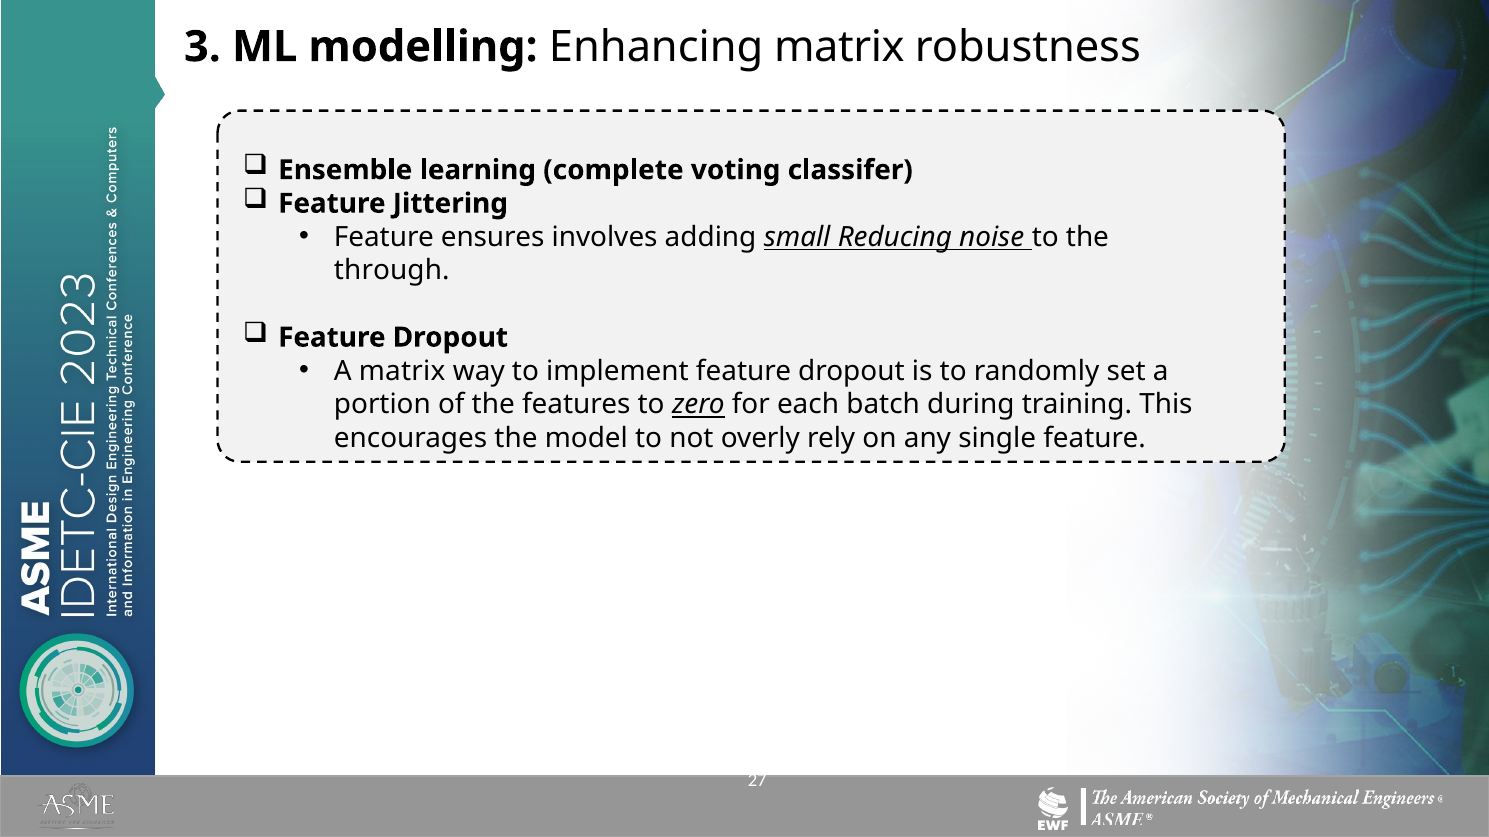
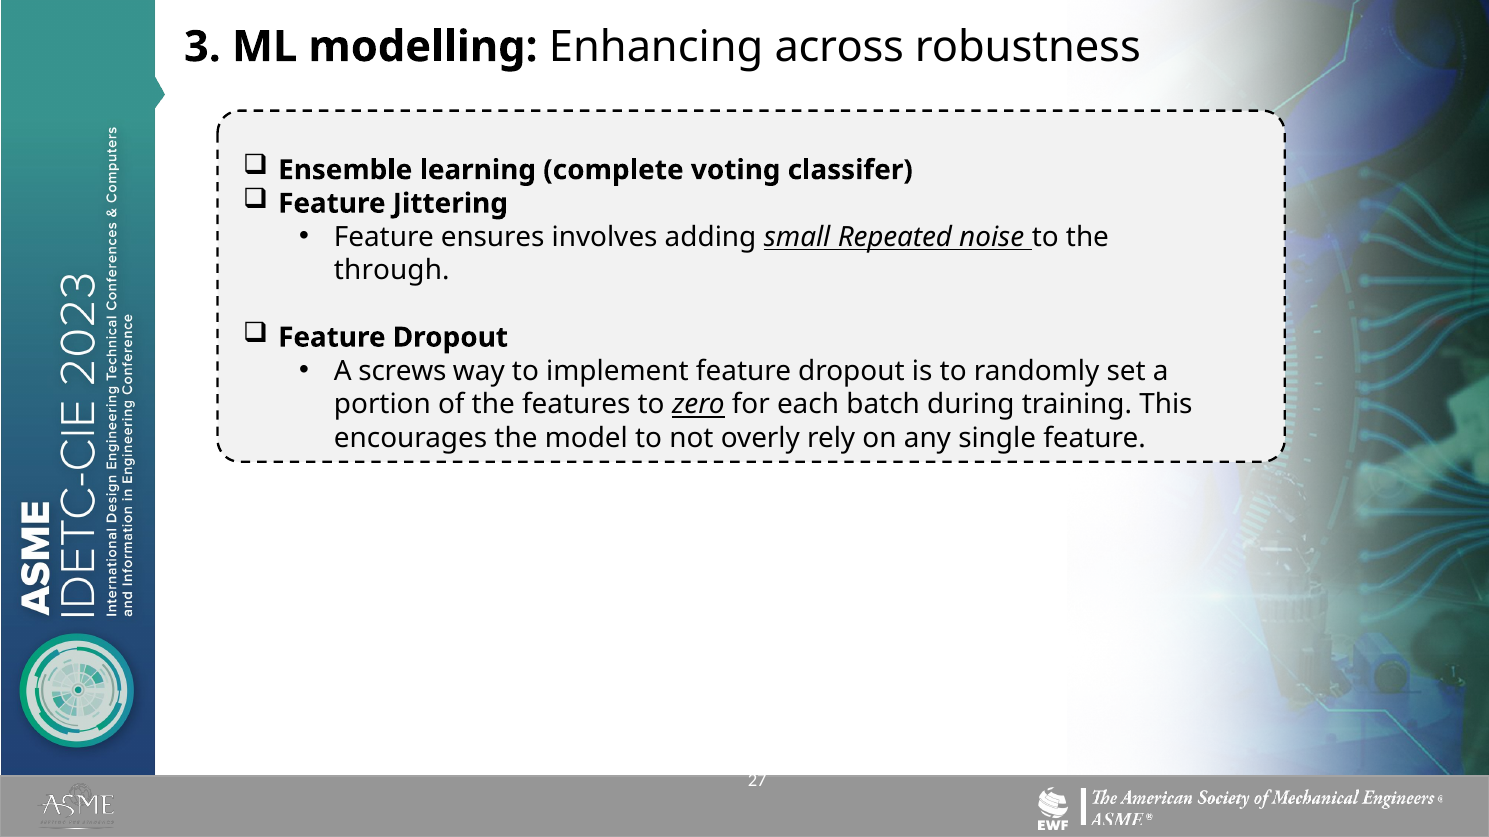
Enhancing matrix: matrix -> across (839, 47)
Reducing: Reducing -> Repeated (895, 237)
A matrix: matrix -> screws (402, 371)
